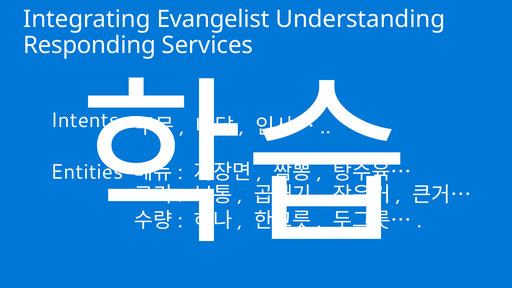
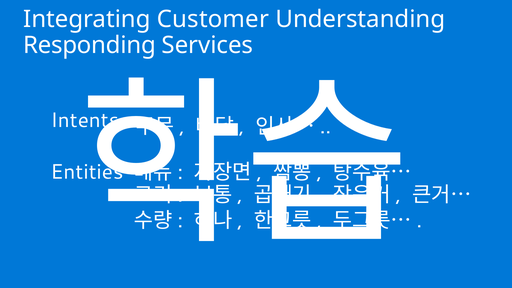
Evangelist: Evangelist -> Customer (213, 19)
